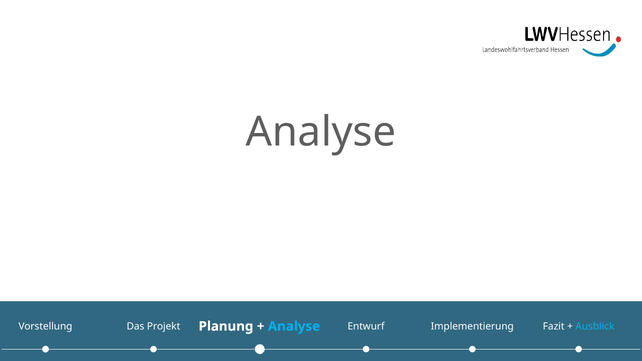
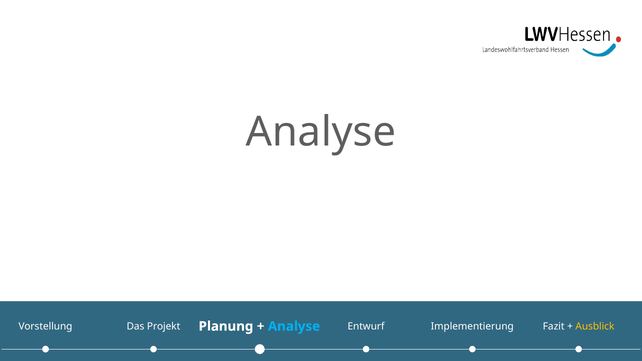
Ausblick colour: light blue -> yellow (595, 326)
